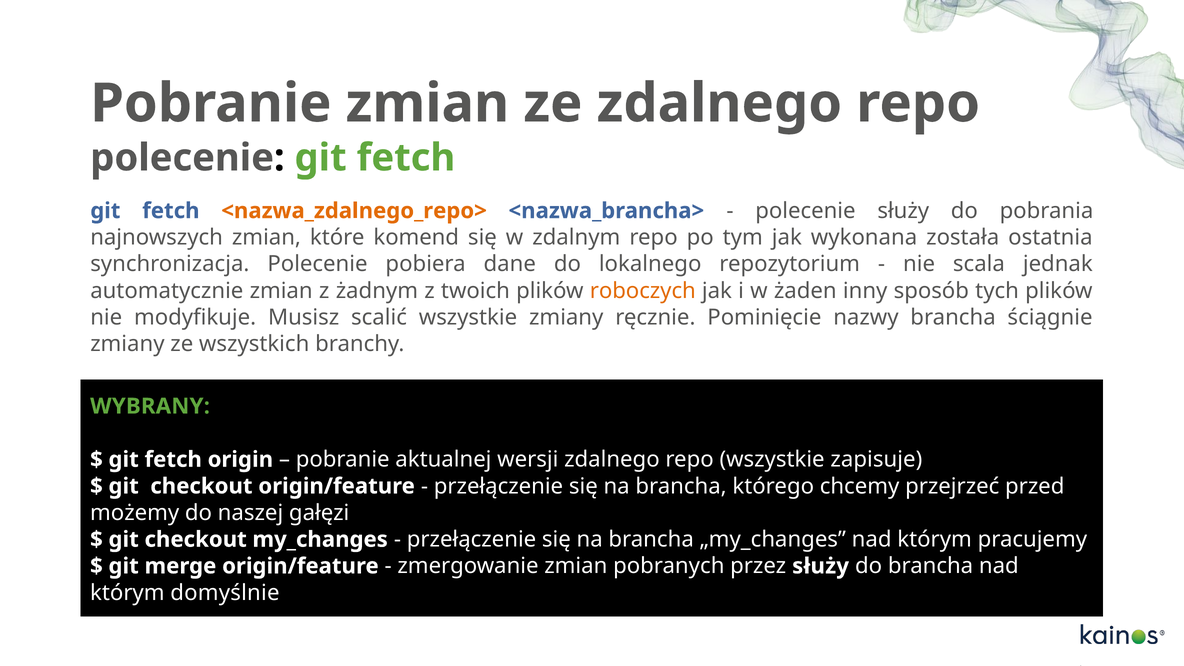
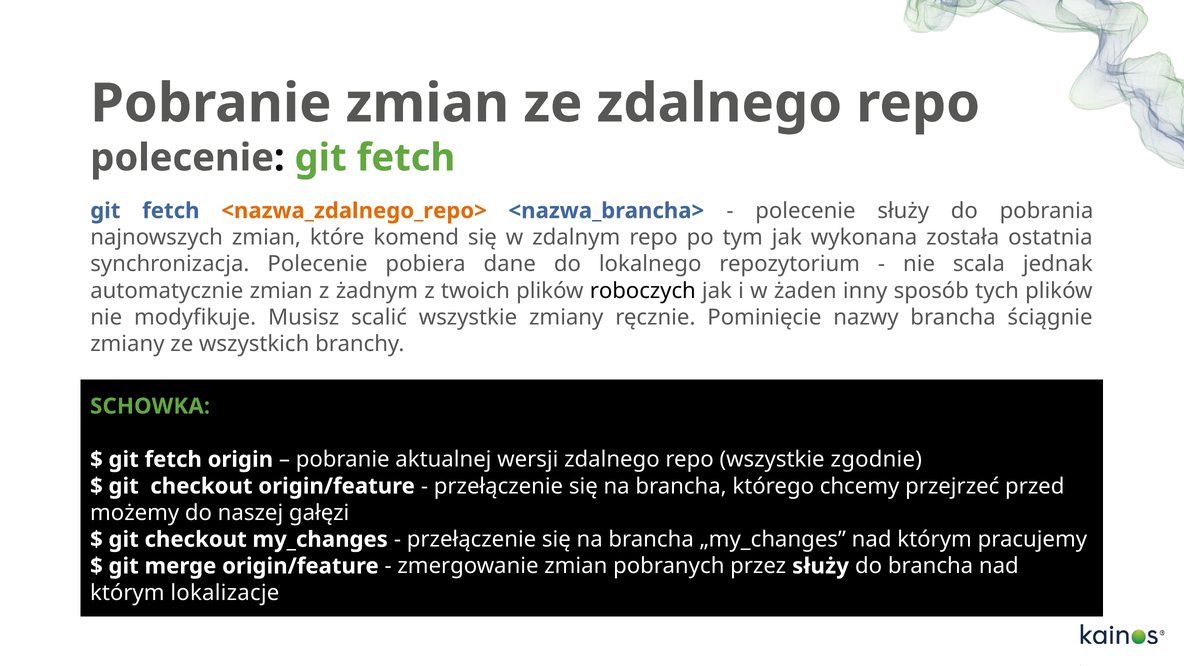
roboczych colour: orange -> black (643, 291)
WYBRANY: WYBRANY -> SCHOWKA (150, 406)
zapisuje: zapisuje -> zgodnie (876, 460)
domyślnie: domyślnie -> lokalizacje (225, 593)
